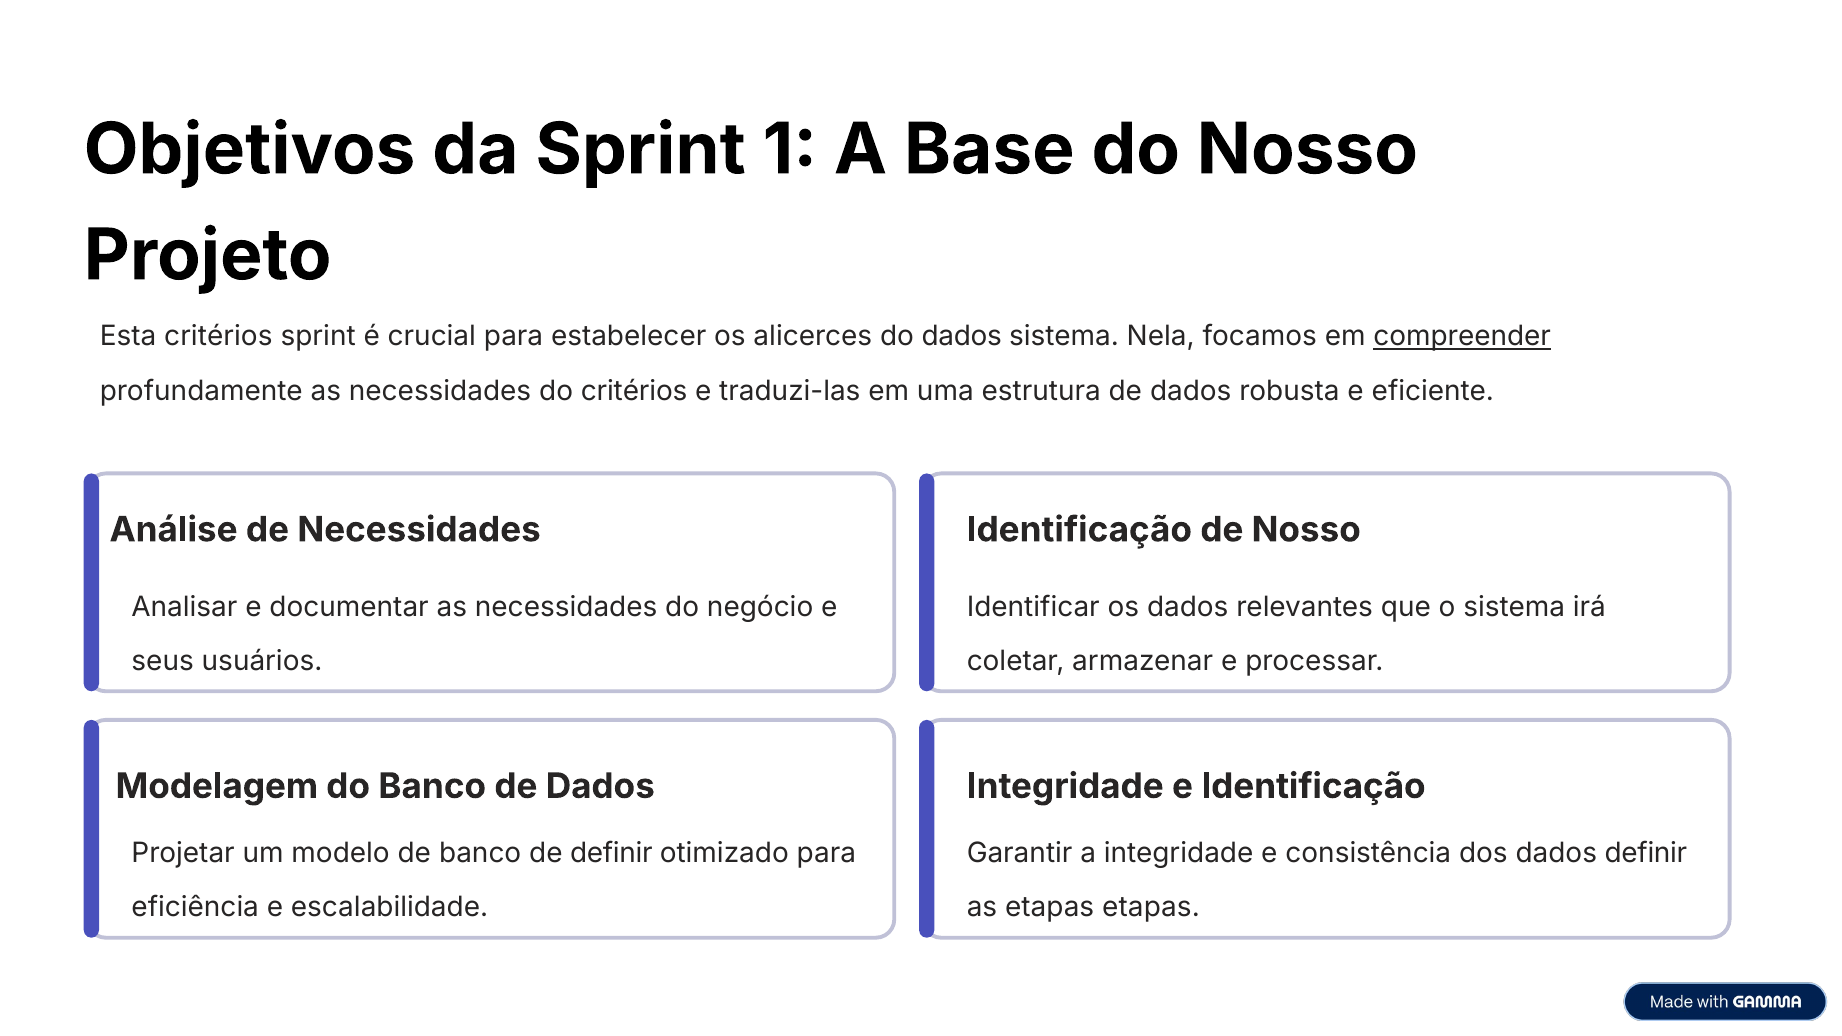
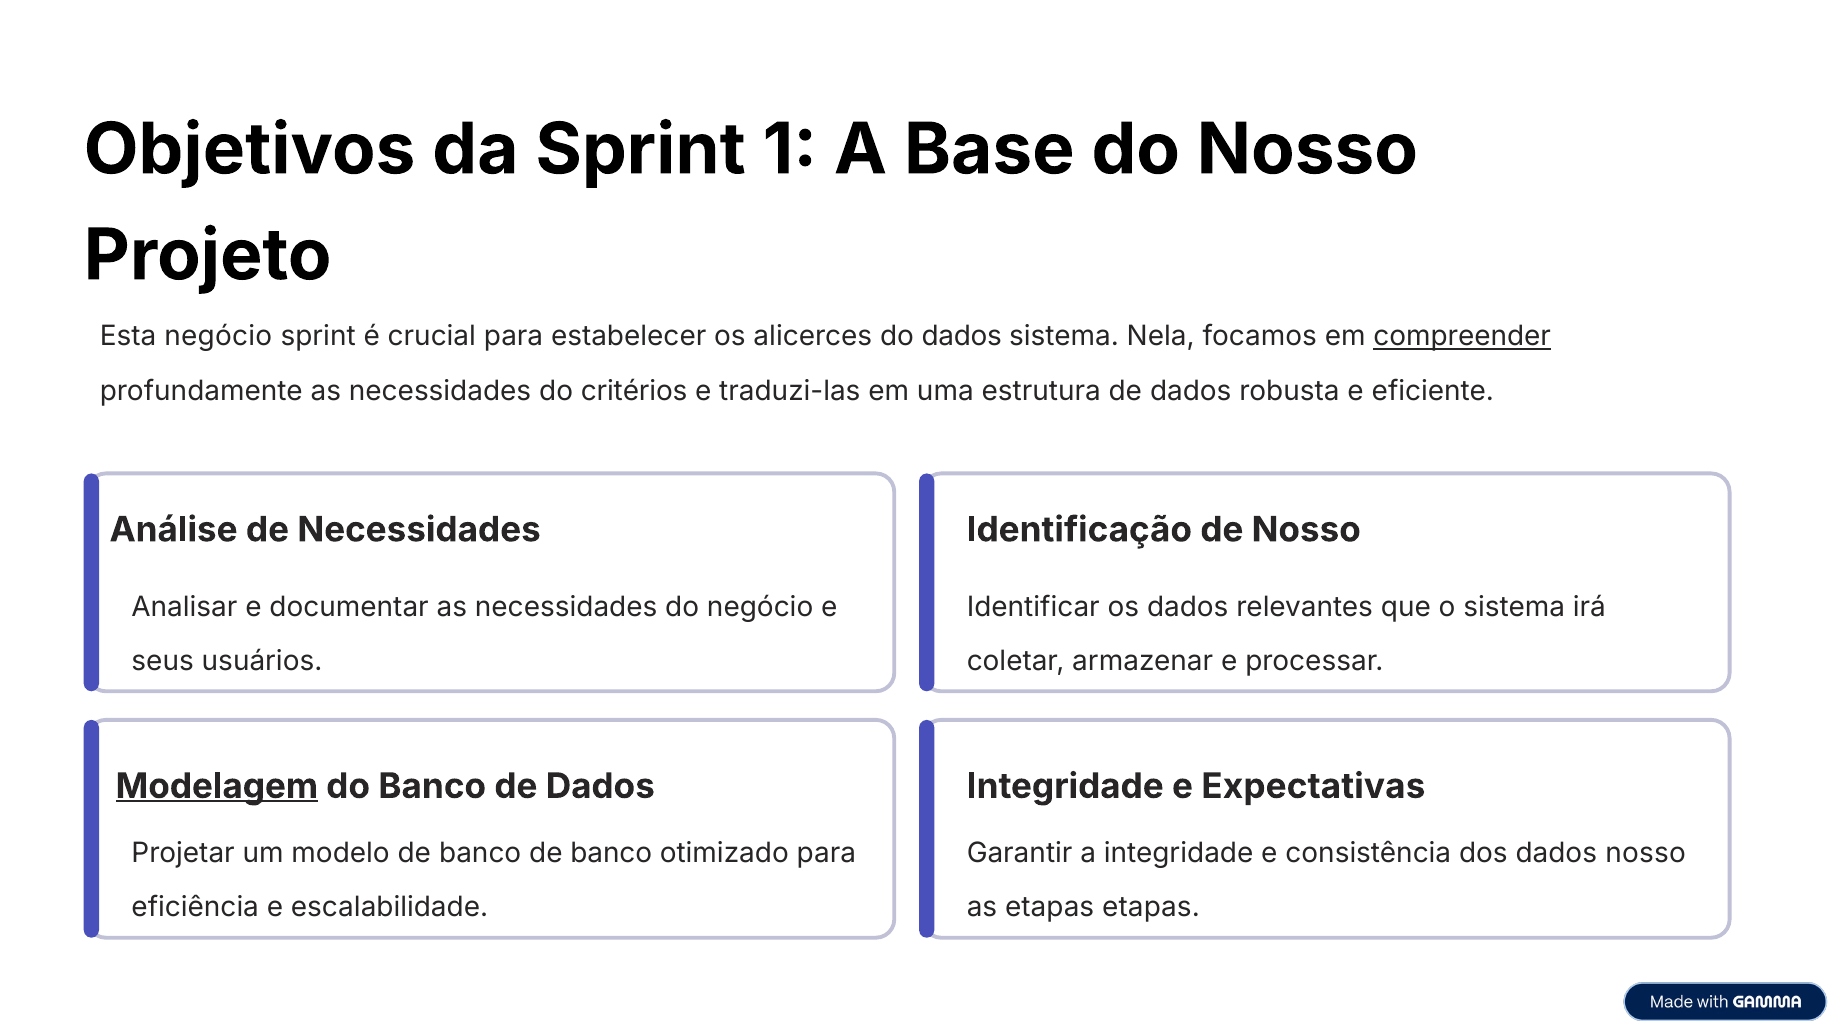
Esta critérios: critérios -> negócio (218, 337)
Modelagem underline: none -> present (217, 786)
e Identificação: Identificação -> Expectativas (1313, 786)
banco de definir: definir -> banco (611, 854)
dados definir: definir -> nosso (1646, 854)
